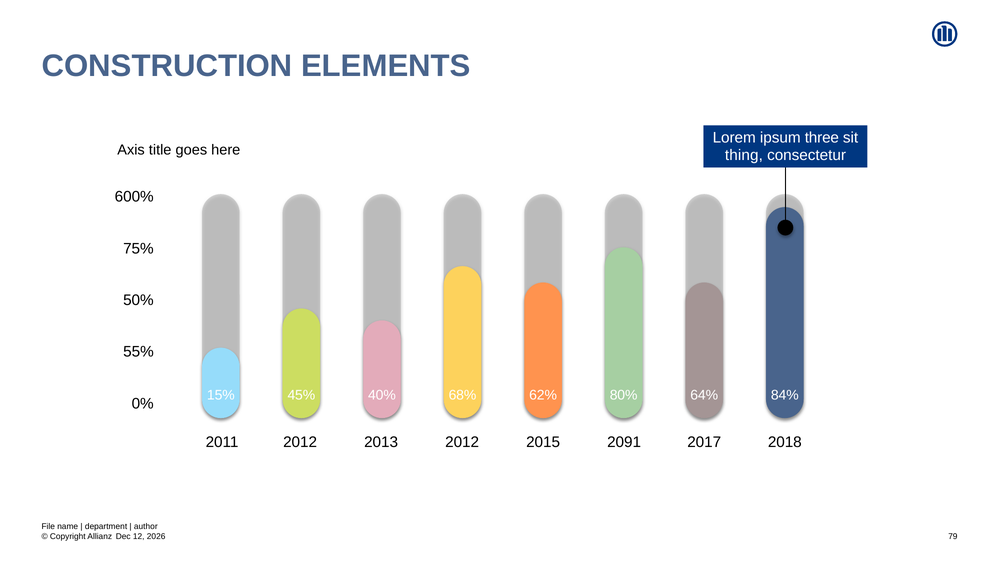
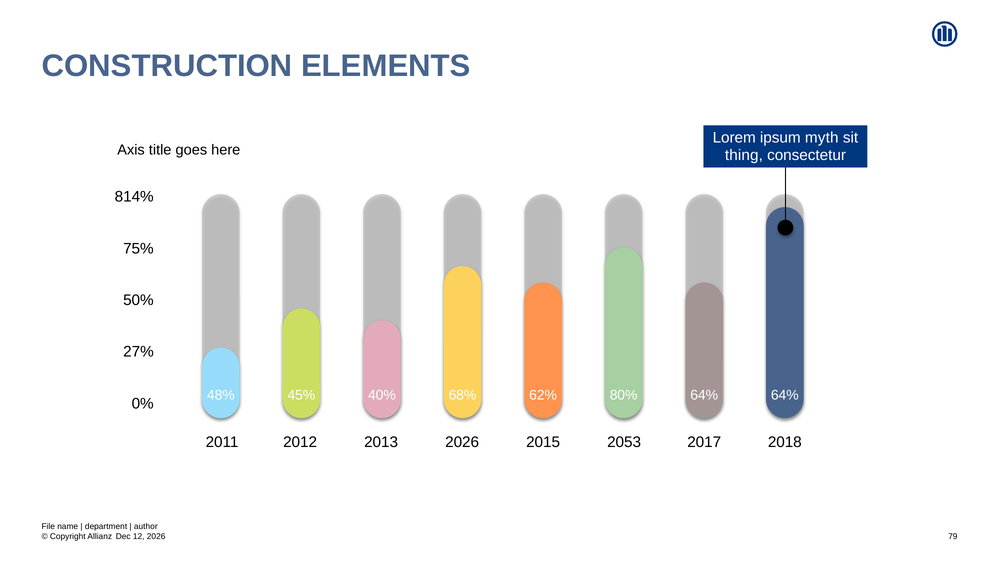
three: three -> myth (822, 138)
600%: 600% -> 814% (134, 197)
55%: 55% -> 27% (138, 352)
15%: 15% -> 48% (221, 396)
64% 84%: 84% -> 64% (785, 396)
2012: 2012 -> 2026 (462, 443)
2091: 2091 -> 2053 (624, 443)
